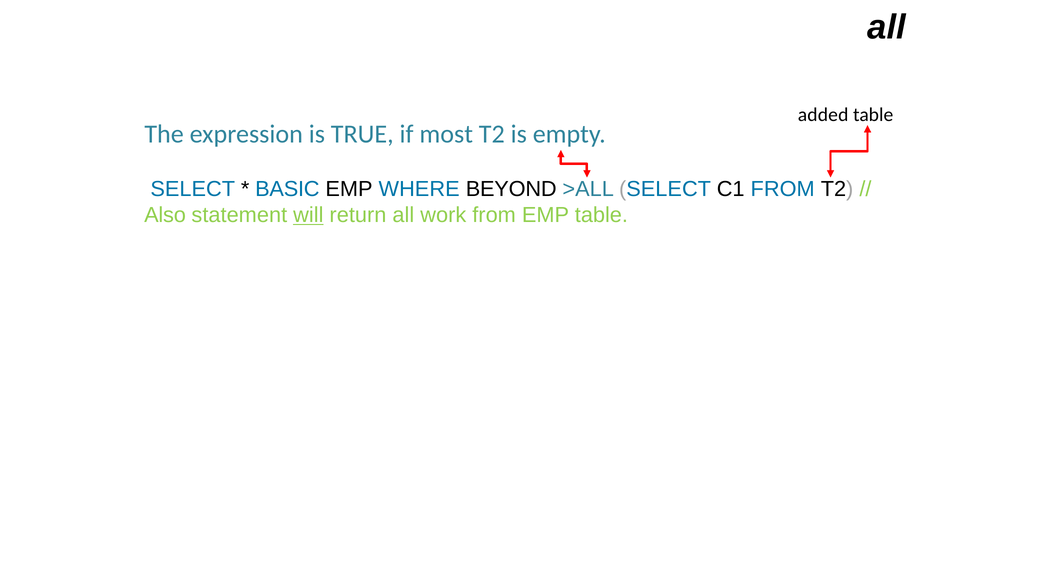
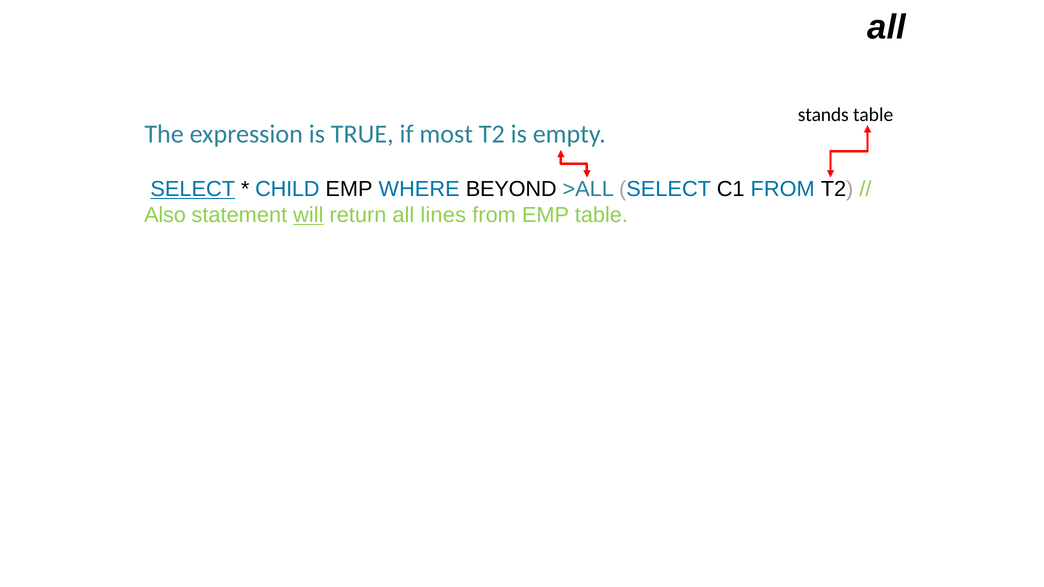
added: added -> stands (823, 115)
SELECT underline: none -> present (193, 189)
BASIC: BASIC -> CHILD (287, 189)
work: work -> lines (443, 215)
